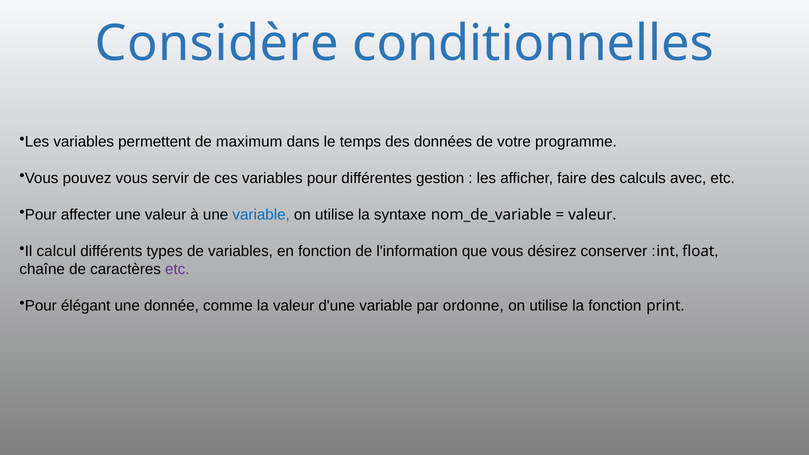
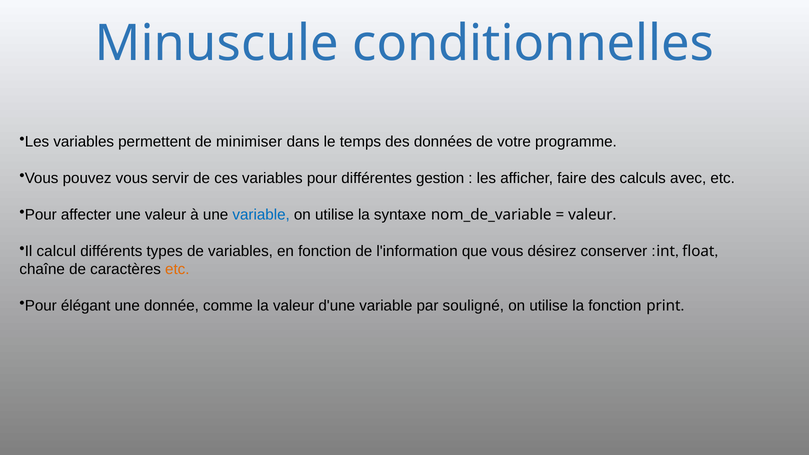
Considère: Considère -> Minuscule (217, 44)
maximum: maximum -> minimiser (249, 142)
etc colour: purple -> orange (177, 269)
ordonne: ordonne -> souligné (473, 306)
